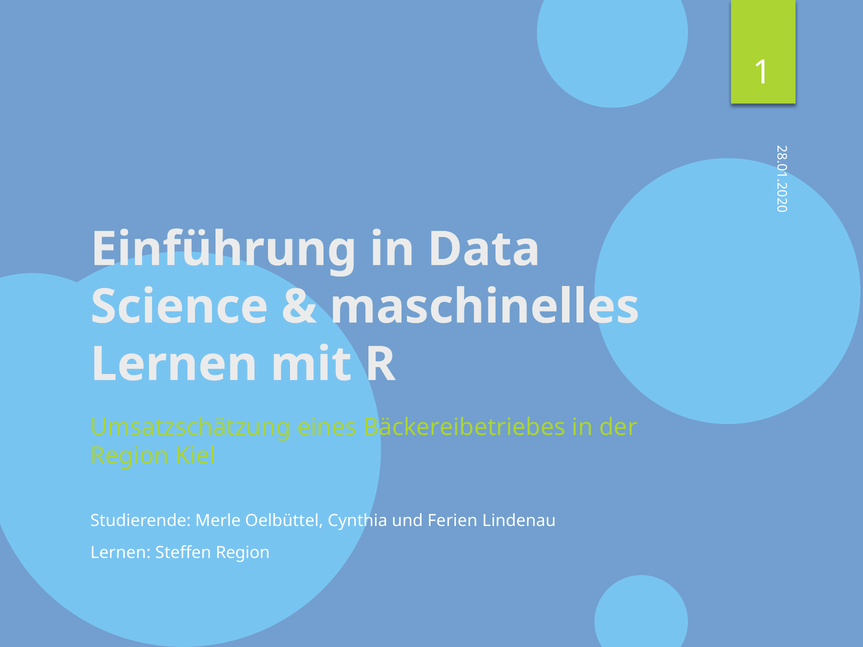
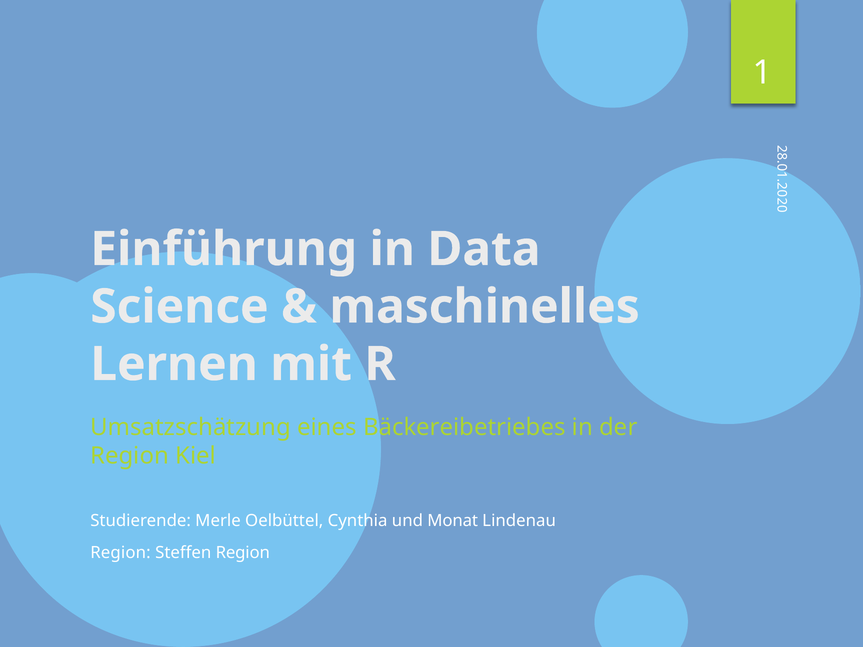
Ferien: Ferien -> Monat (453, 521)
Lernen: Lernen -> Region (120, 553)
